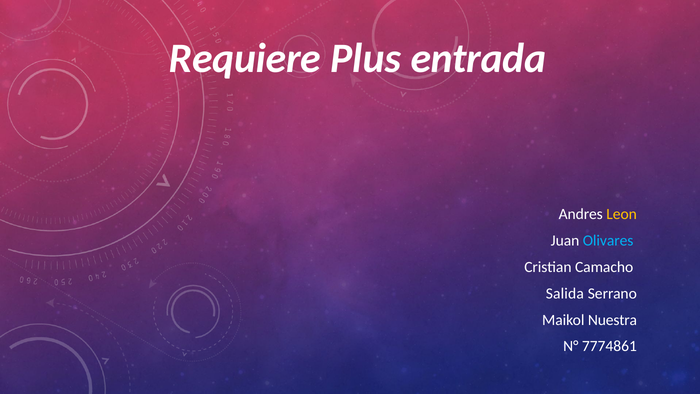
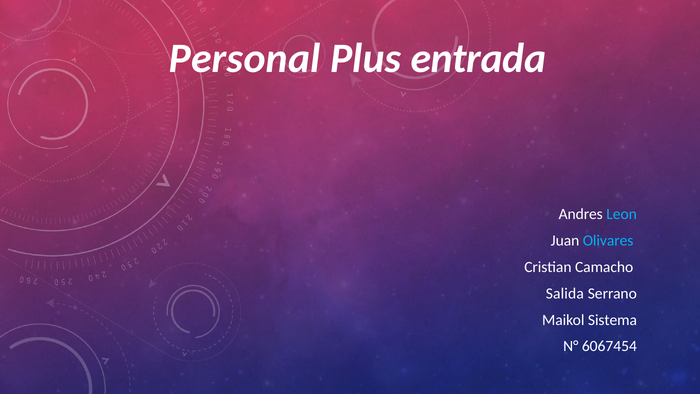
Requiere: Requiere -> Personal (245, 58)
Leon colour: yellow -> light blue (622, 214)
Nuestra: Nuestra -> Sistema (612, 320)
7774861: 7774861 -> 6067454 (609, 346)
